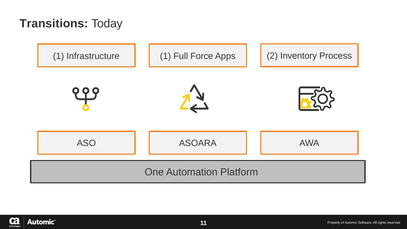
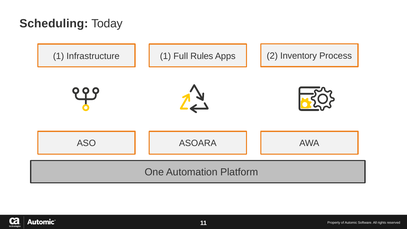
Transitions: Transitions -> Scheduling (54, 23)
Force: Force -> Rules (202, 56)
